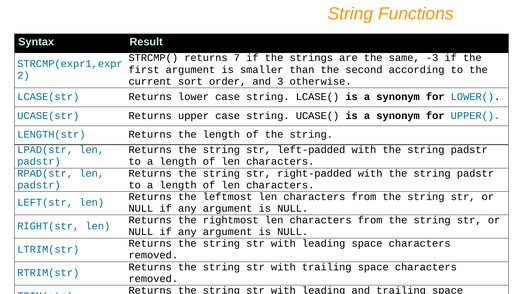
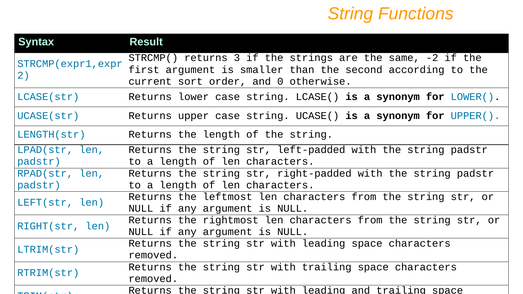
7: 7 -> 3 (237, 58)
-3: -3 -> -2 (432, 58)
3: 3 -> 0 (280, 81)
